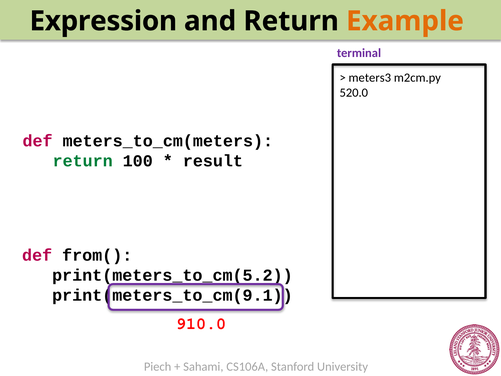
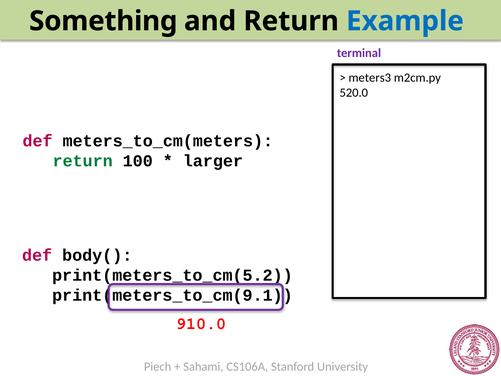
Expression: Expression -> Something (103, 21)
Example colour: orange -> blue (405, 21)
result: result -> larger (213, 161)
from(: from( -> body( (97, 255)
